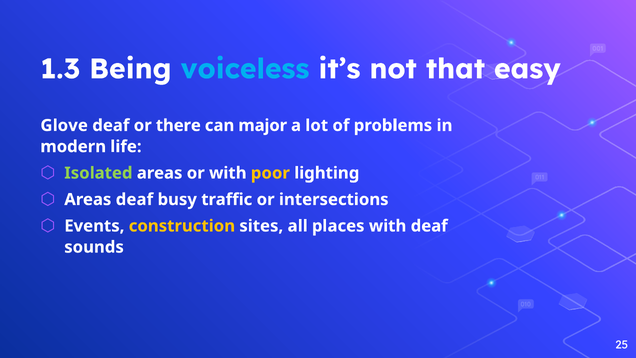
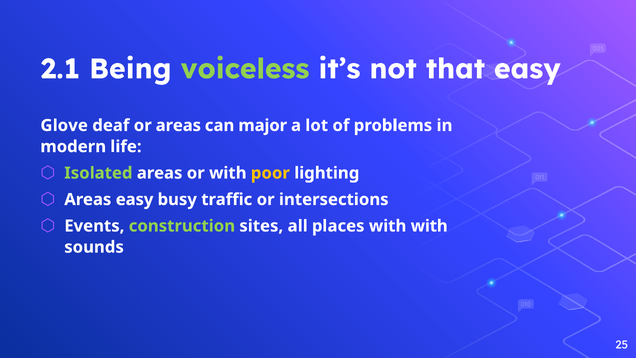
1.3: 1.3 -> 2.1 (60, 69)
voiceless colour: light blue -> light green (245, 69)
or there: there -> areas (178, 125)
Areas deaf: deaf -> easy (135, 199)
construction colour: yellow -> light green (182, 226)
with deaf: deaf -> with (429, 226)
